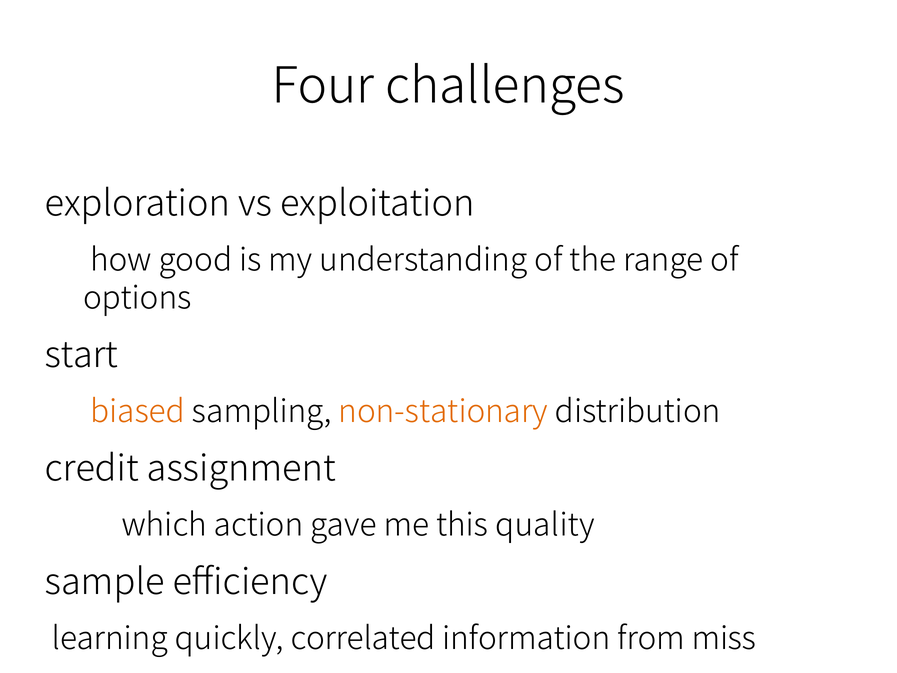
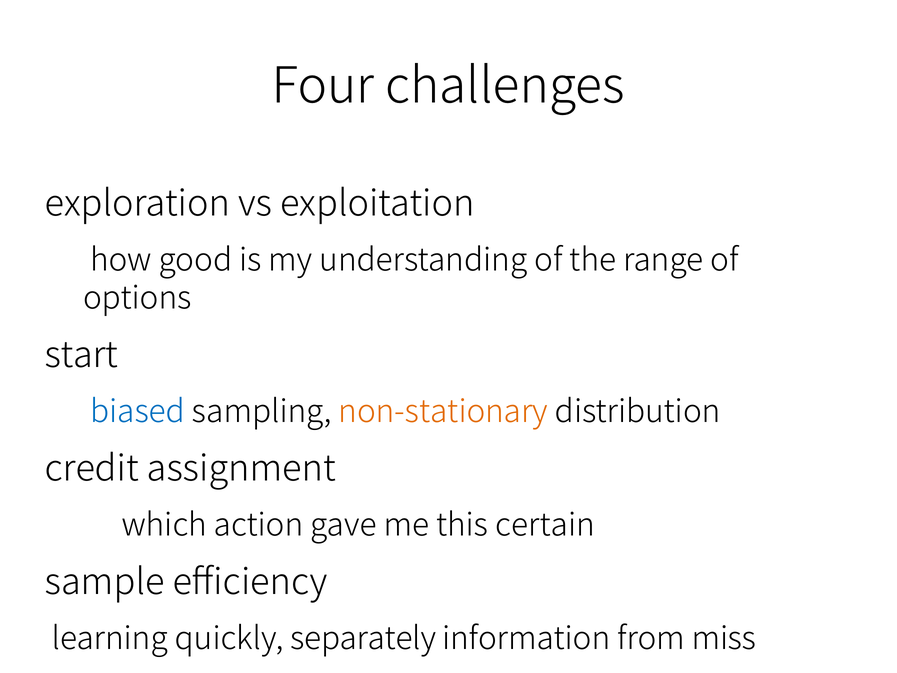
biased colour: orange -> blue (138, 411)
quality: quality -> certain (545, 525)
correlated: correlated -> separately (363, 638)
